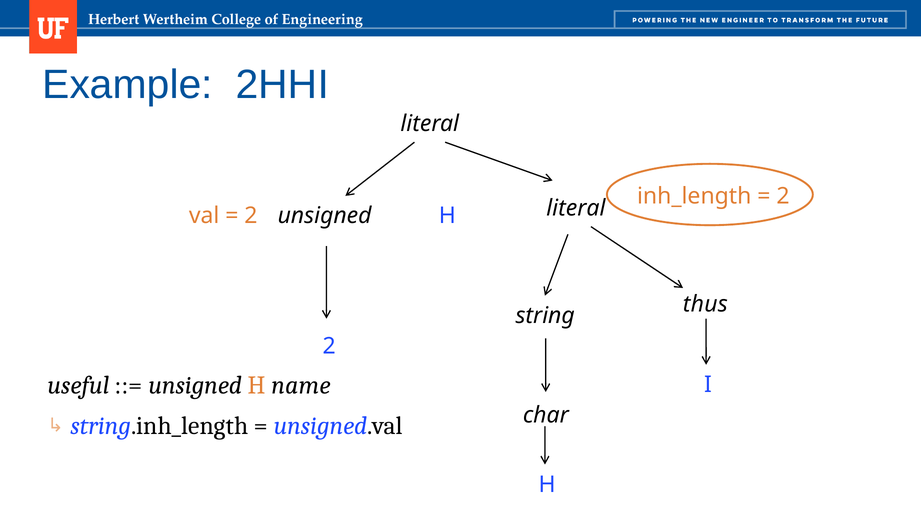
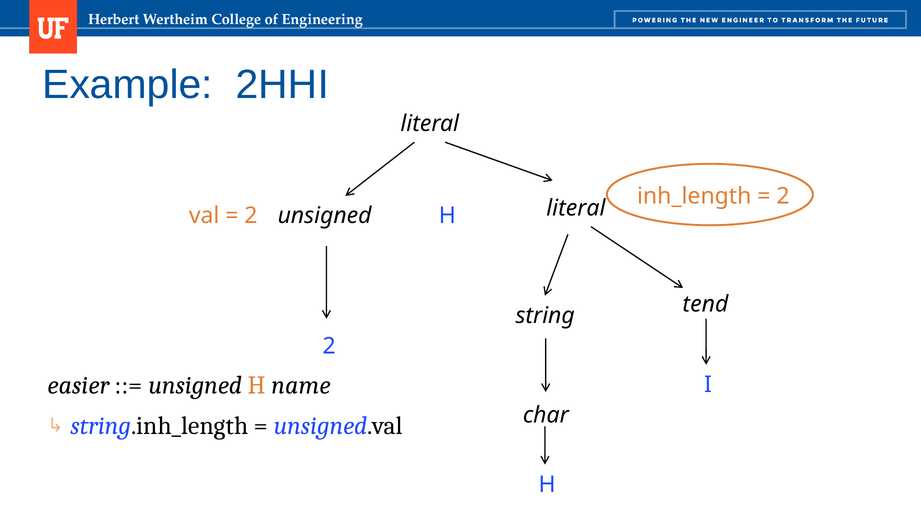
thus: thus -> tend (705, 304)
useful: useful -> easier (78, 385)
